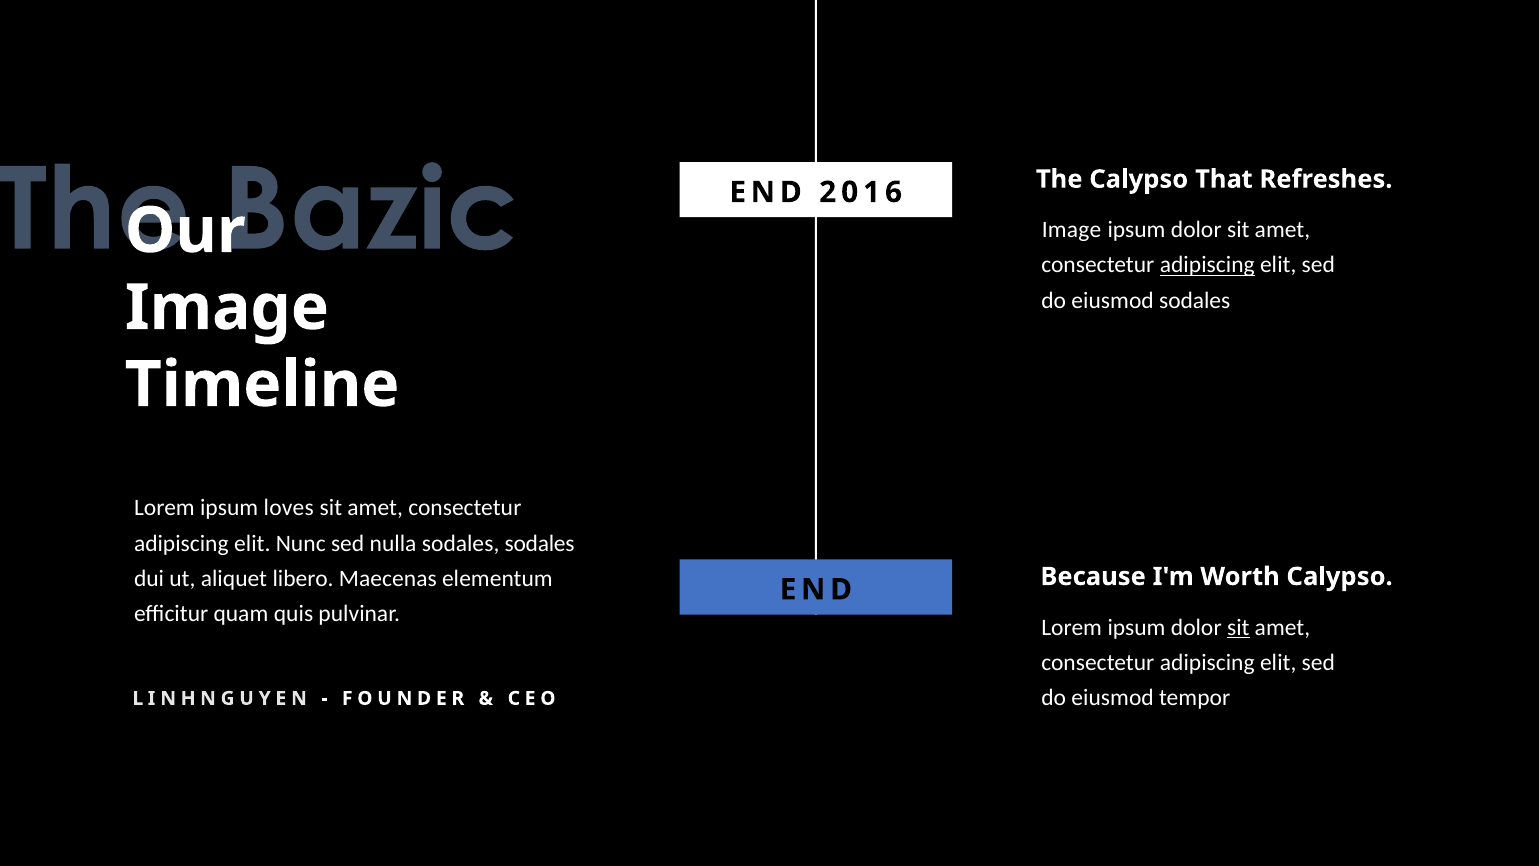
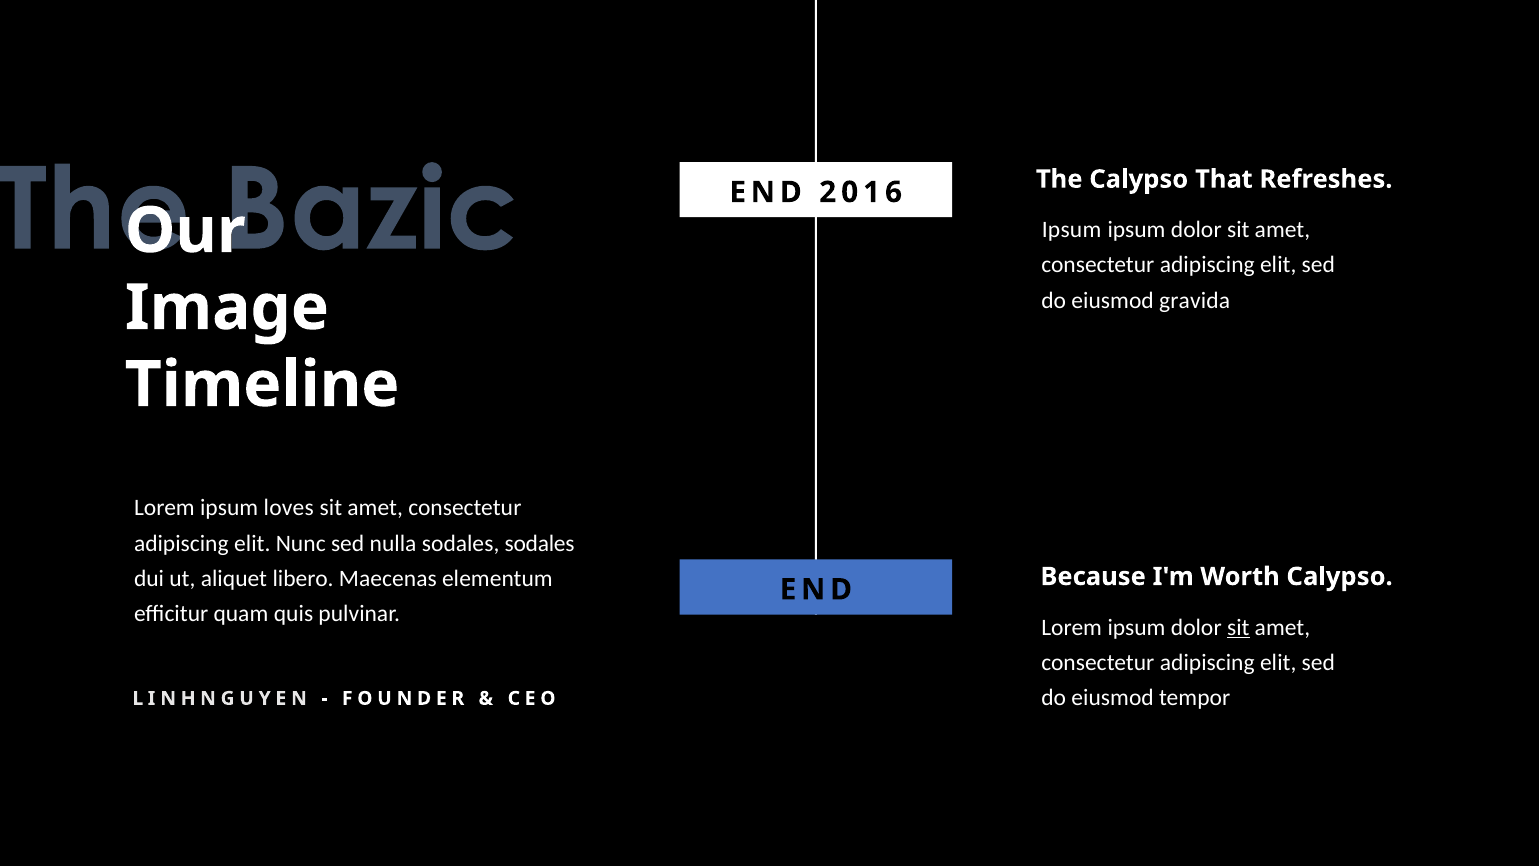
Image: Image -> Ipsum (1072, 230)
adipiscing underline: present -> none (1207, 265)
eiusmod sodales: sodales -> gravida (1195, 300)
